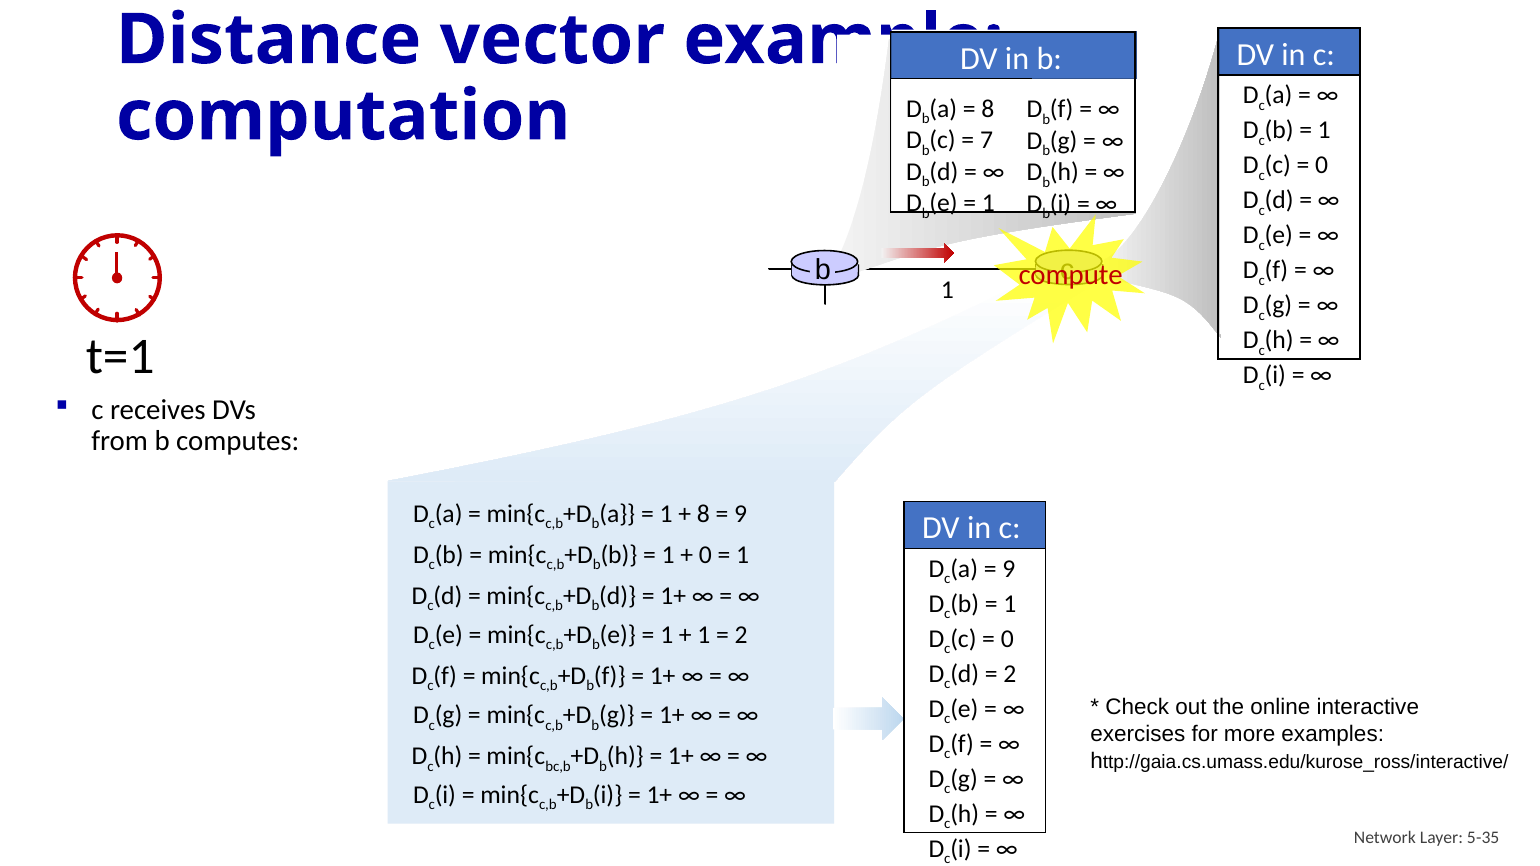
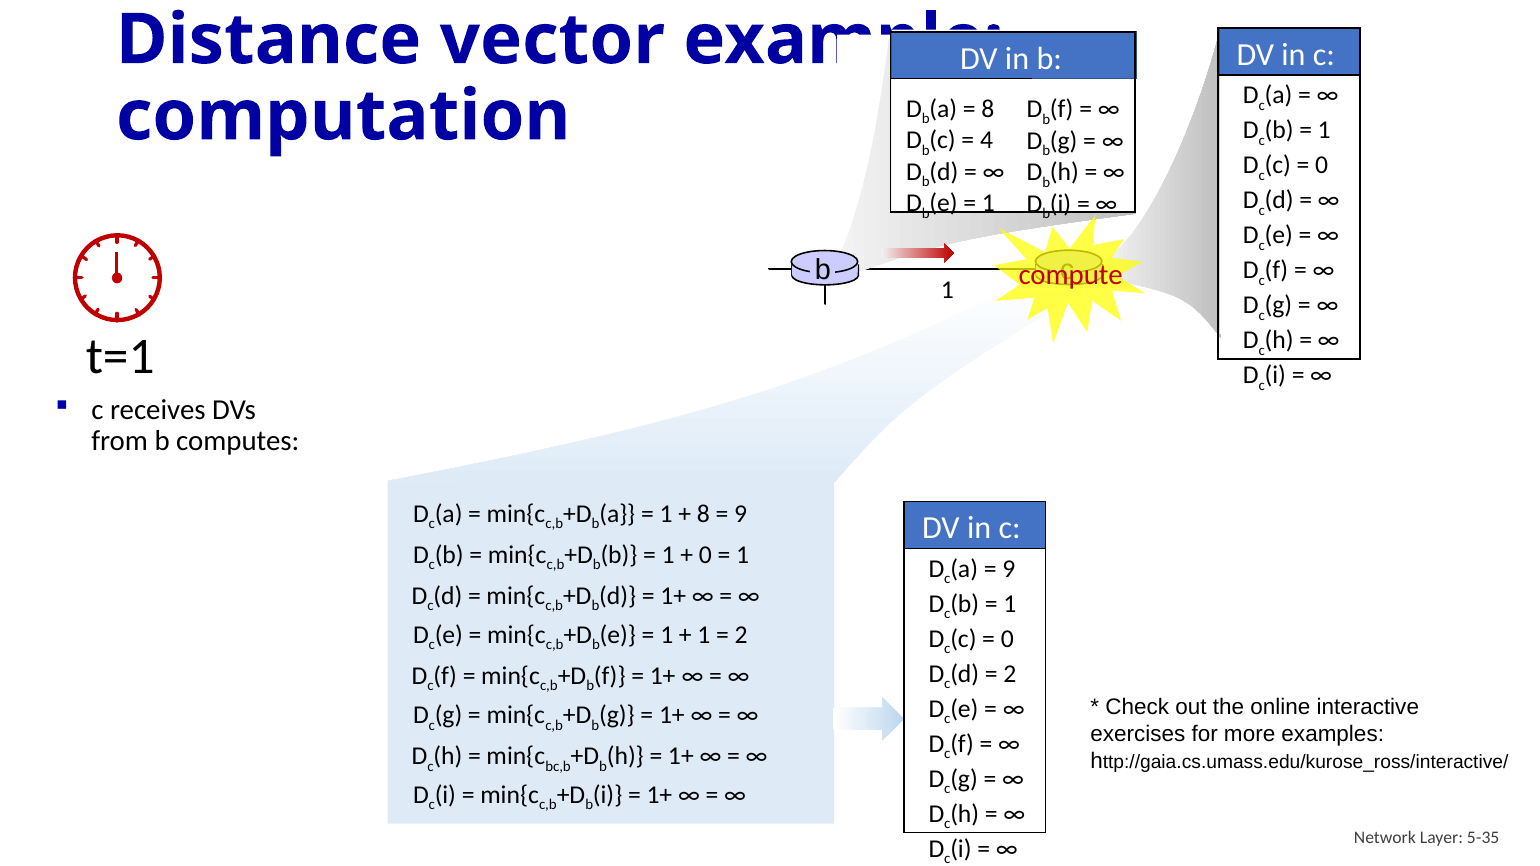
7: 7 -> 4 (987, 140)
